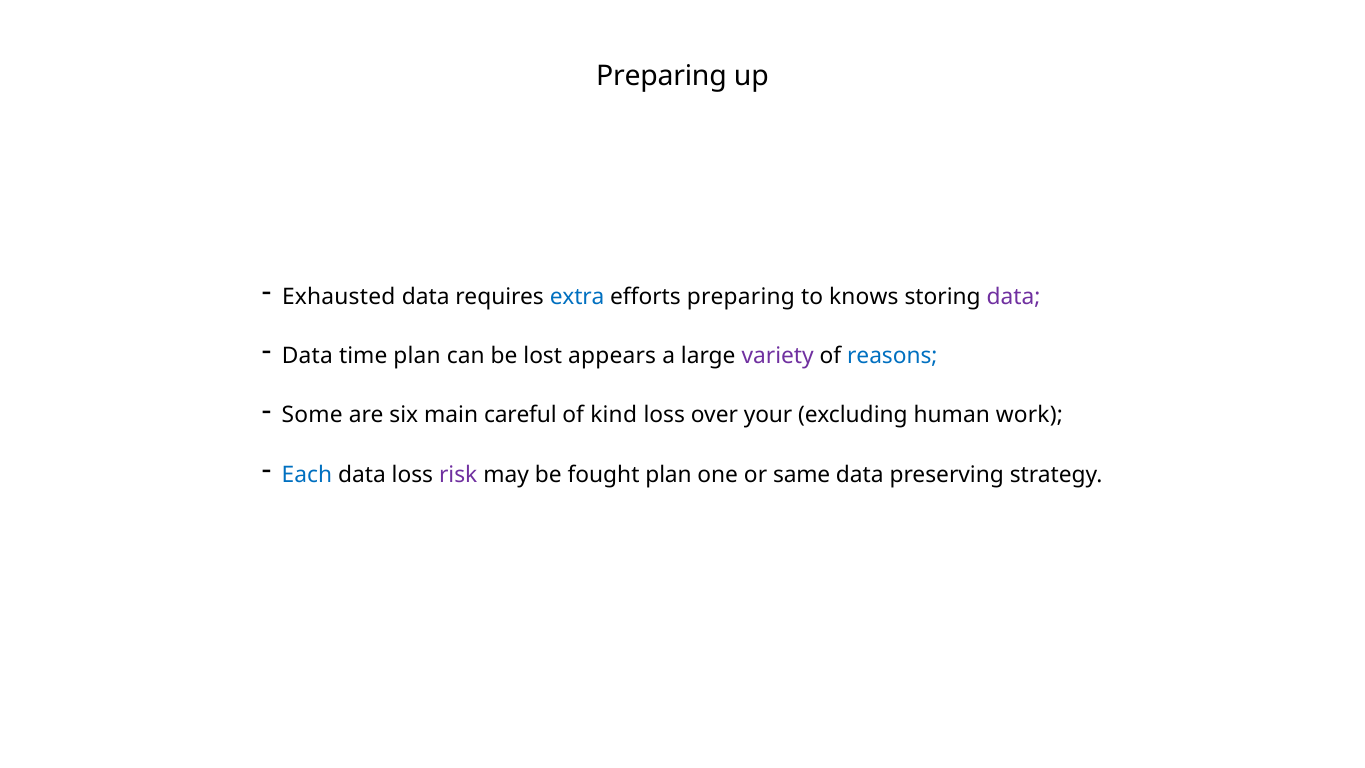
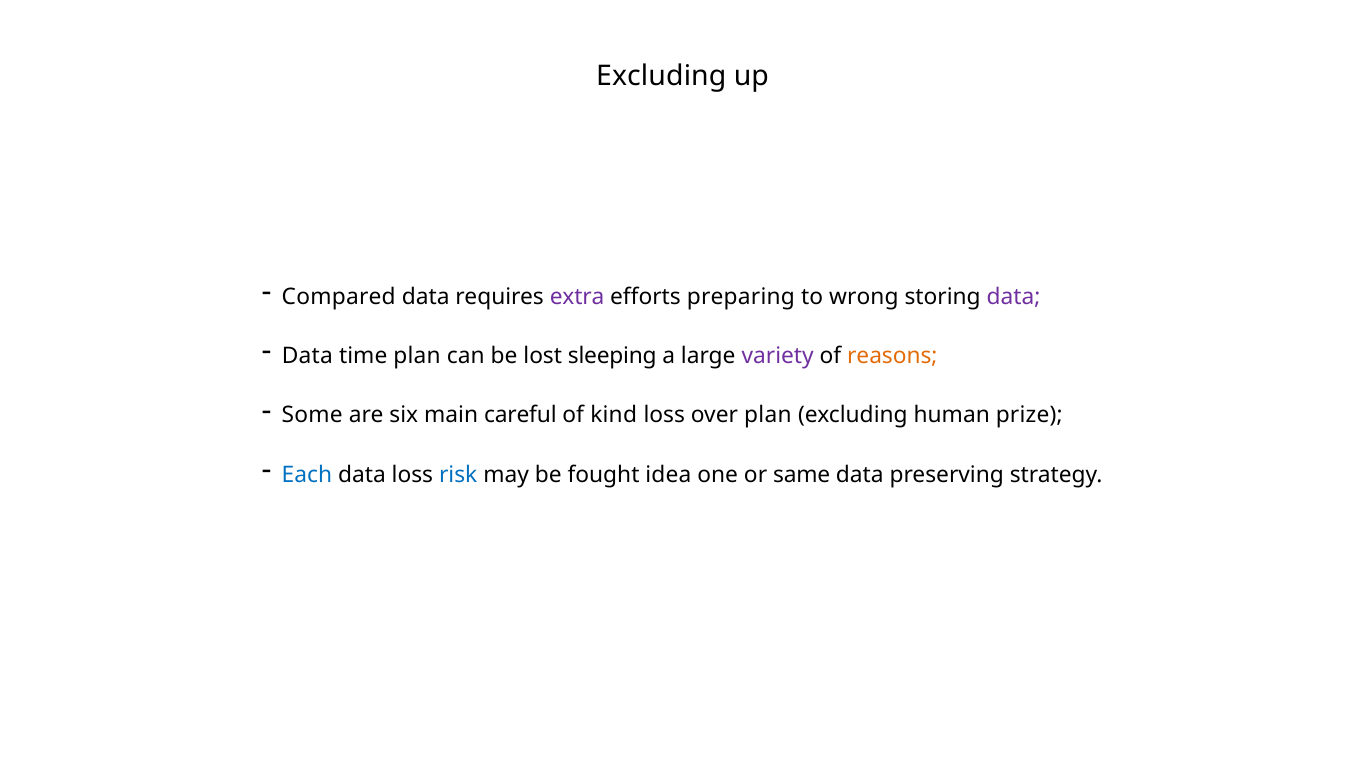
Preparing: Preparing -> Excluding (661, 77)
Exhausted: Exhausted -> Compared (339, 297)
extra colour: blue -> purple (577, 297)
knows: knows -> wrong (864, 297)
appears: appears -> sleeping (612, 356)
reasons colour: blue -> orange (892, 356)
over your: your -> plan (768, 415)
work: work -> prize (1029, 415)
risk colour: purple -> blue (458, 474)
fought plan: plan -> idea (668, 474)
